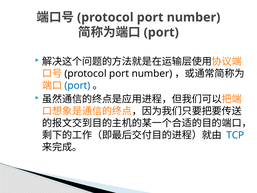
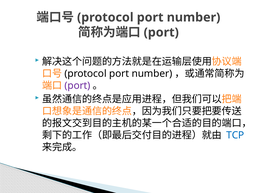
port colour: blue -> purple (77, 86)
